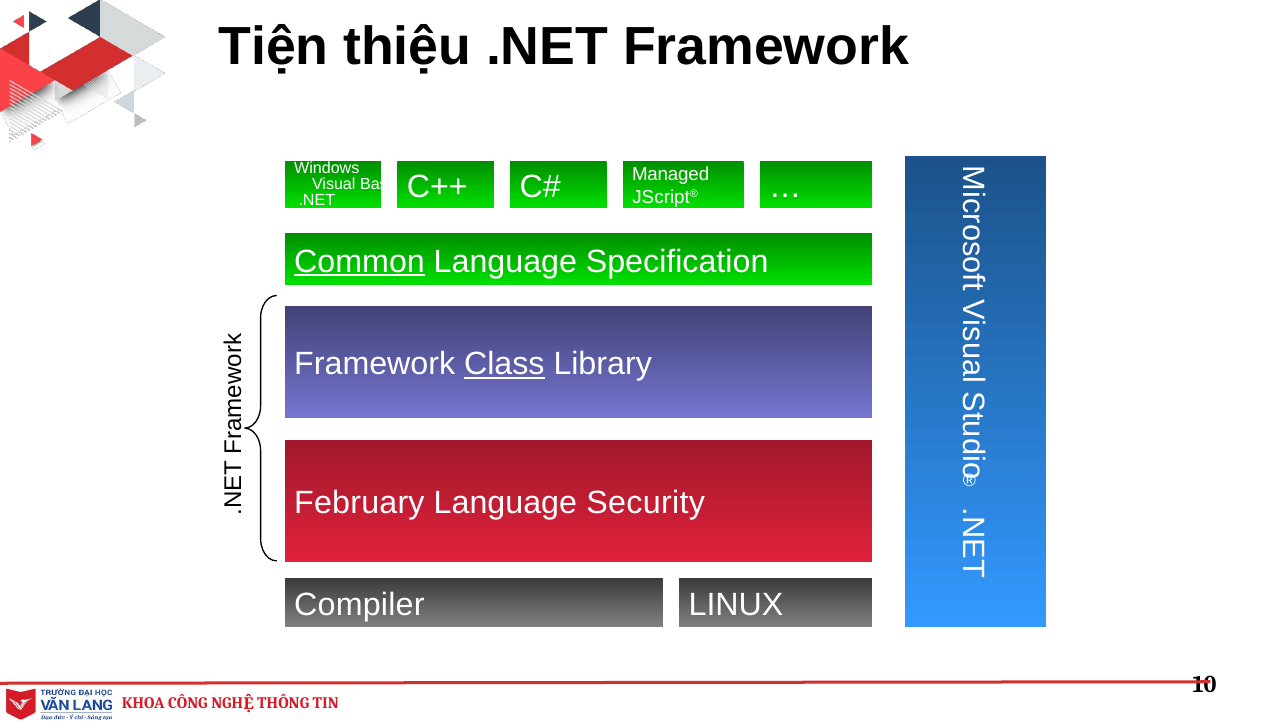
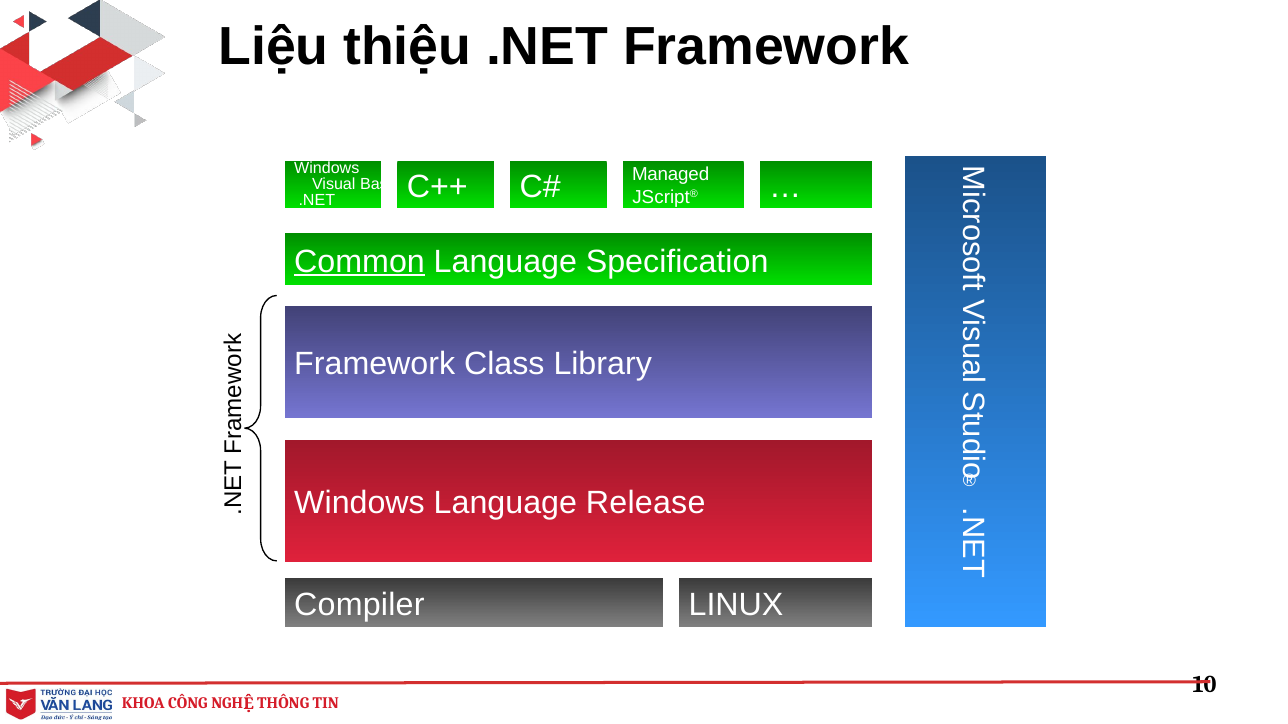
Tiện: Tiện -> Liệu (274, 46)
Class underline: present -> none (504, 364)
February: February -> Windows (360, 504)
Security: Security -> Release (646, 504)
